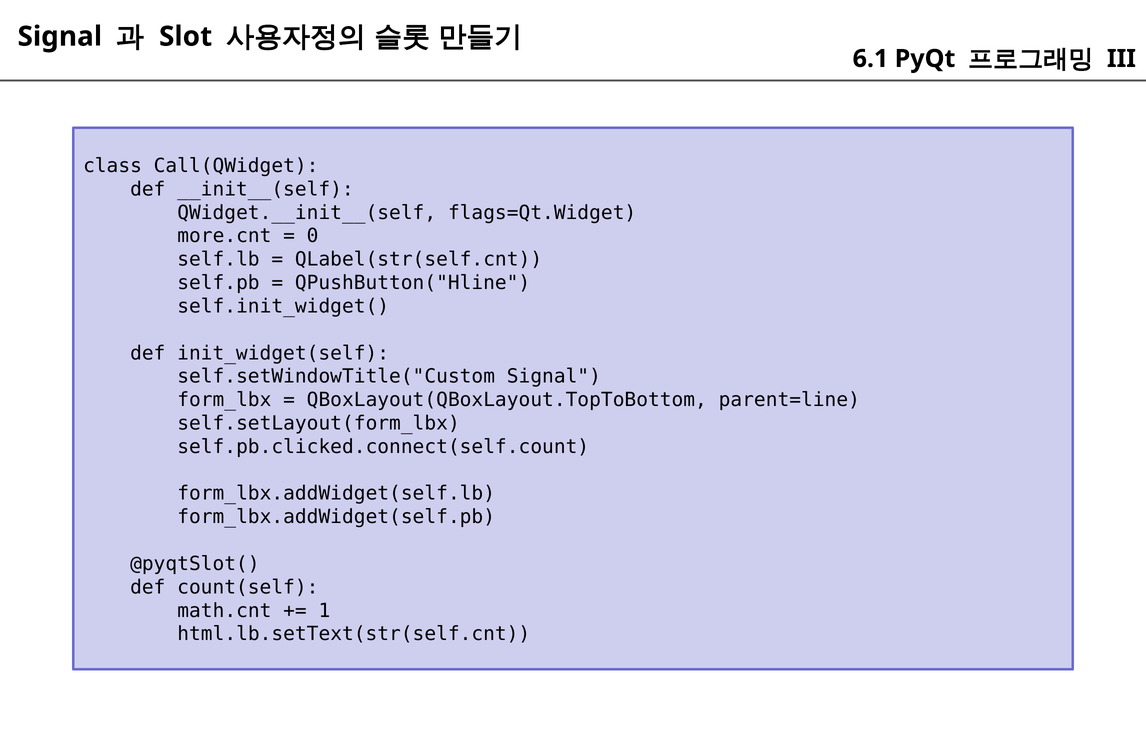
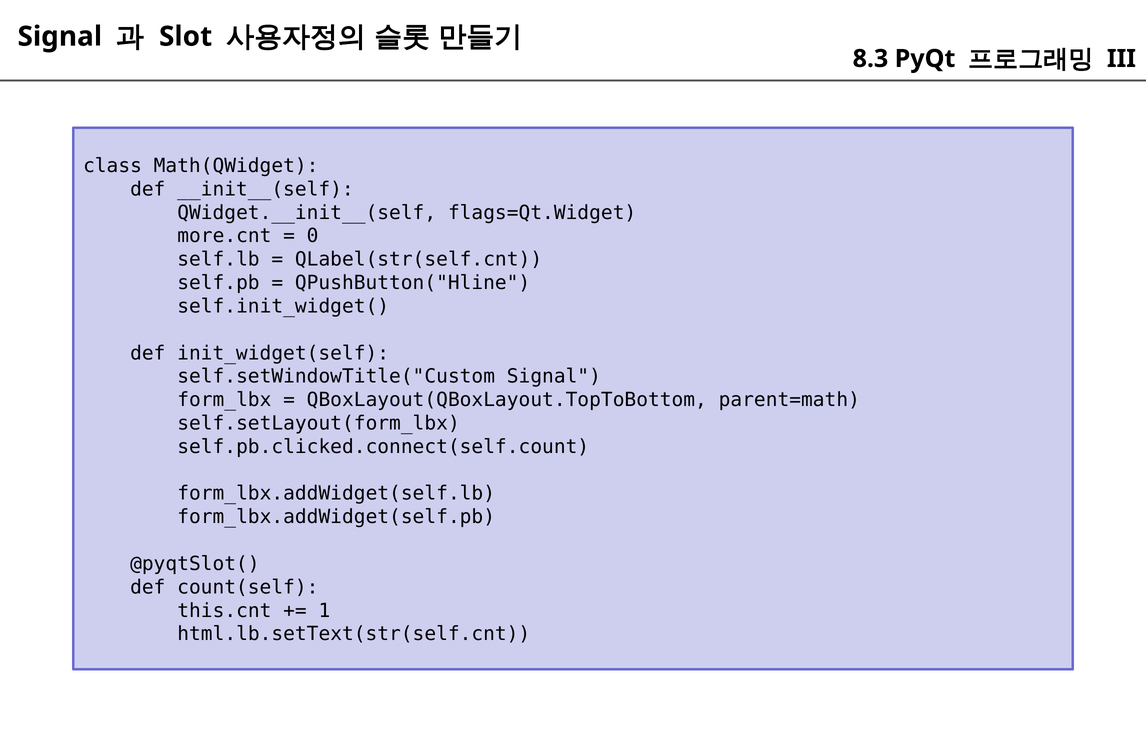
6.1: 6.1 -> 8.3 (870, 59)
Call(QWidget: Call(QWidget -> Math(QWidget (236, 166)
parent=line: parent=line -> parent=math (789, 400)
math.cnt: math.cnt -> this.cnt (224, 611)
